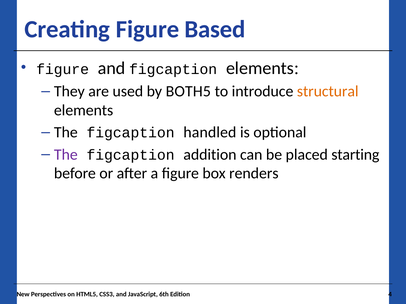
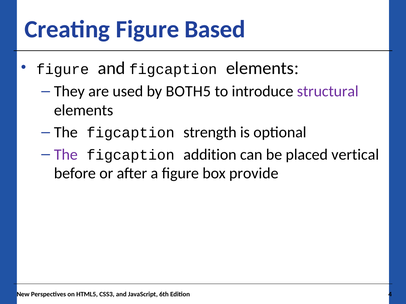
structural colour: orange -> purple (328, 92)
handled: handled -> strength (210, 133)
starting: starting -> vertical (355, 155)
renders: renders -> provide (254, 174)
